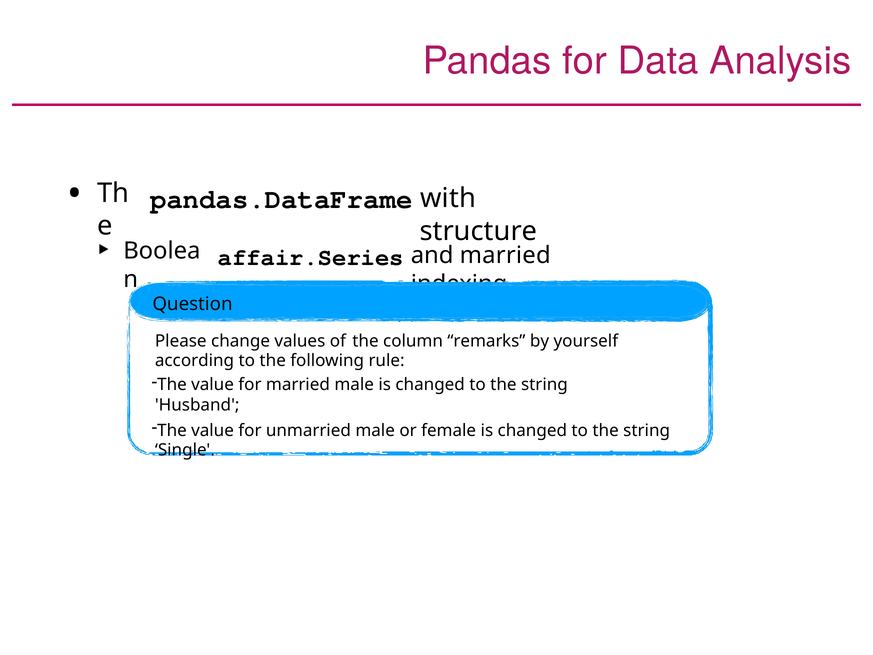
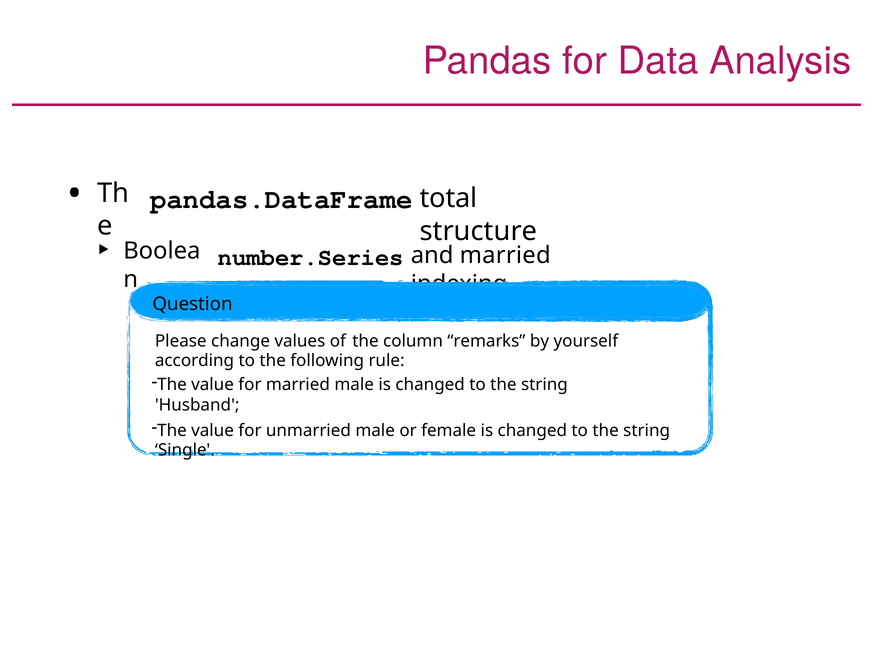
with: with -> total (449, 198)
affair.Series: affair.Series -> number.Series (311, 257)
